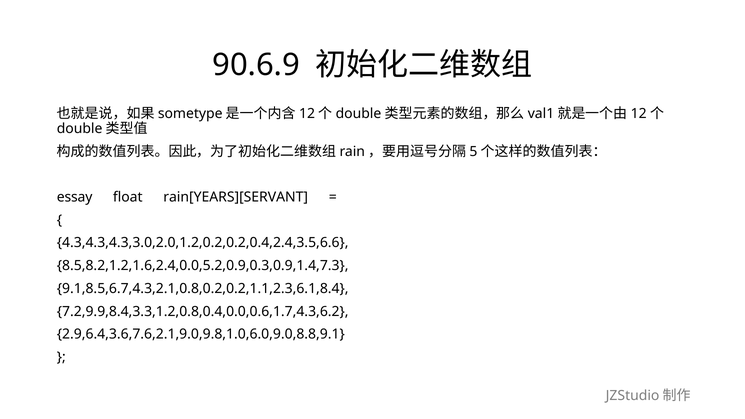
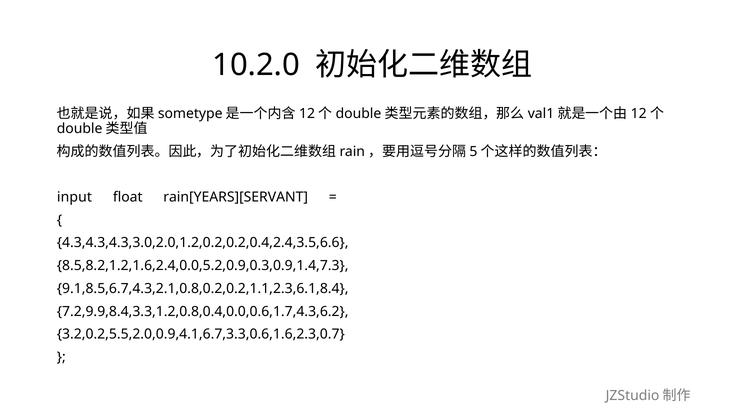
90.6.9: 90.6.9 -> 10.2.0 (256, 65)
essay: essay -> input (74, 197)
2.9,6.4,3.6,7.6,2.1,9.0,9.8,1.0,6.0,9.0,8.8,9.1: 2.9,6.4,3.6,7.6,2.1,9.0,9.8,1.0,6.0,9.0,8.8,9.1 -> 3.2,0.2,5.5,2.0,0.9,4.1,6.7,3.3,0.6,1.6,2.3,0.7 (201, 334)
